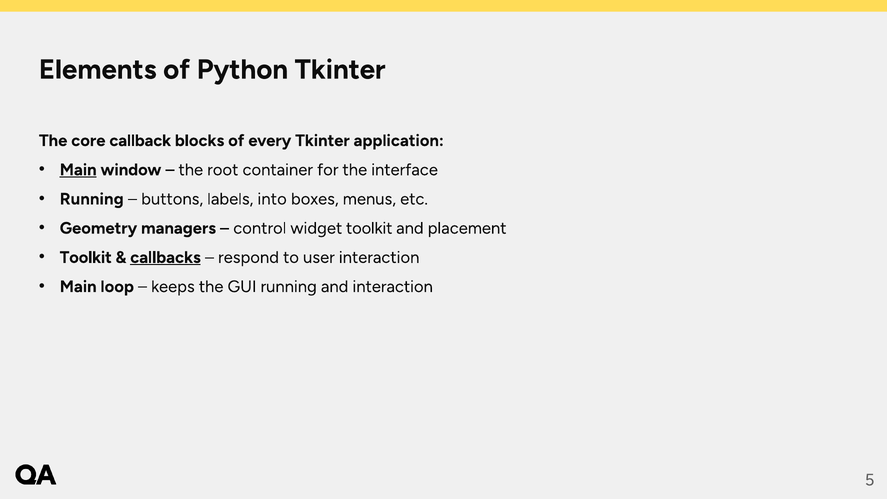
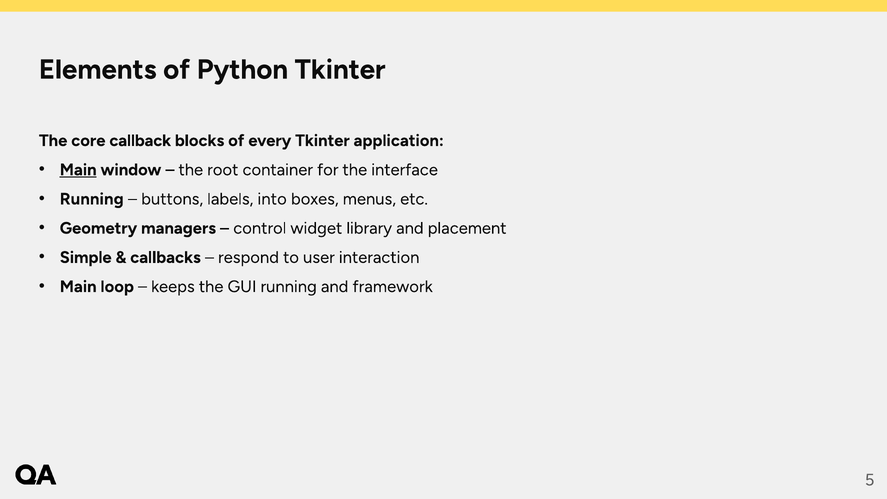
widget toolkit: toolkit -> library (369, 228)
Toolkit: Toolkit -> Simple (86, 257)
callbacks underline: present -> none (165, 257)
and interaction: interaction -> framework (393, 287)
